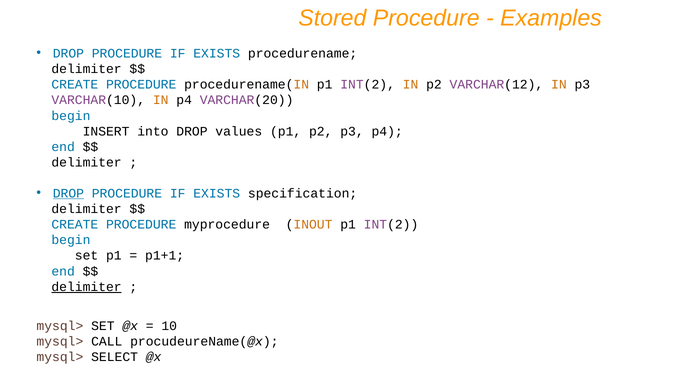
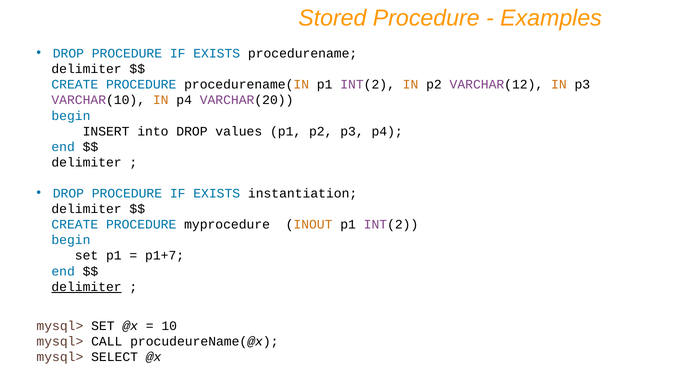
DROP underline: present -> none (68, 193)
specification: specification -> instantiation (303, 193)
p1+1: p1+1 -> p1+7 (165, 256)
